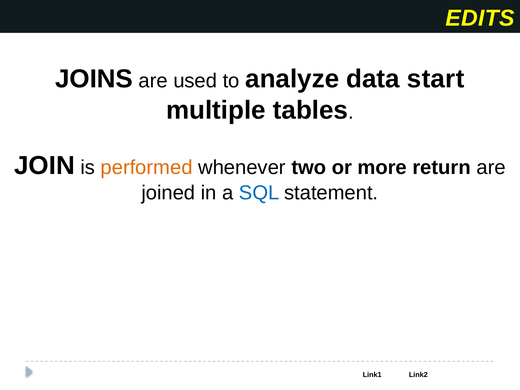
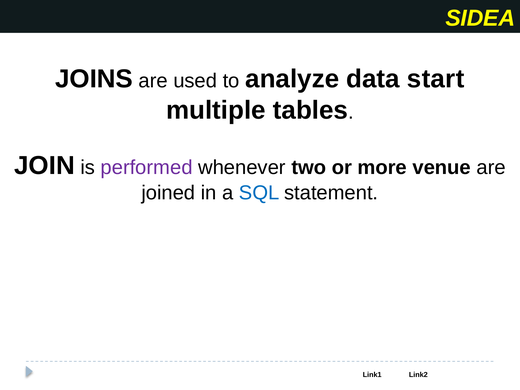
EDITS: EDITS -> SIDEA (480, 18)
performed colour: orange -> purple (147, 167)
return: return -> venue (442, 167)
